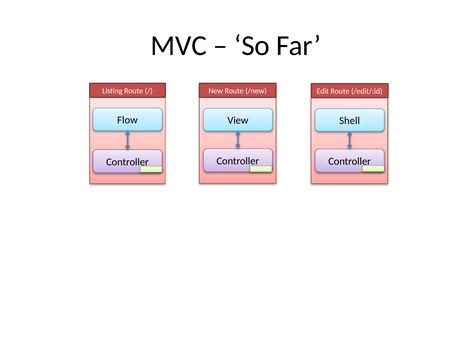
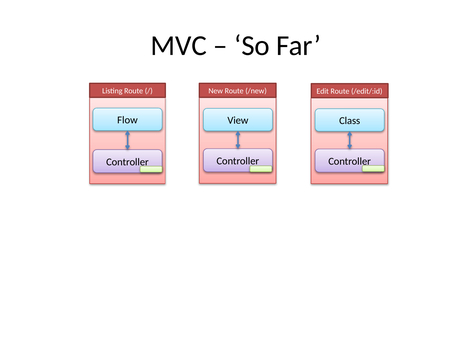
Shell: Shell -> Class (350, 121)
